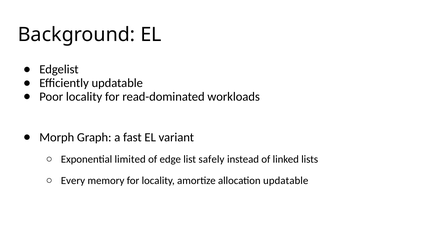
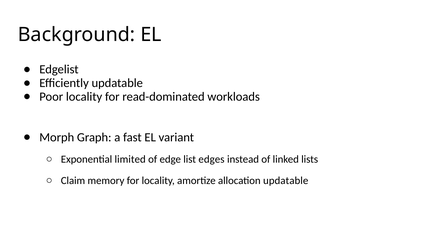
safely: safely -> edges (211, 159)
Every: Every -> Claim (73, 181)
